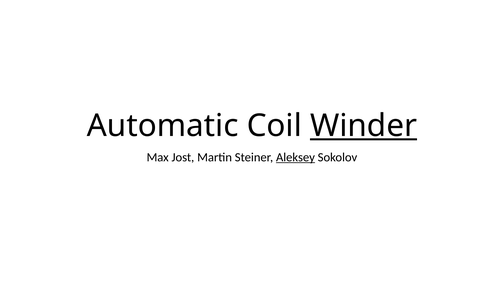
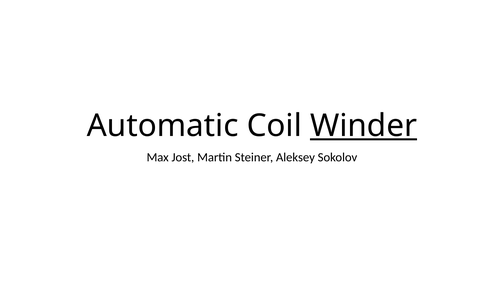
Aleksey underline: present -> none (295, 158)
